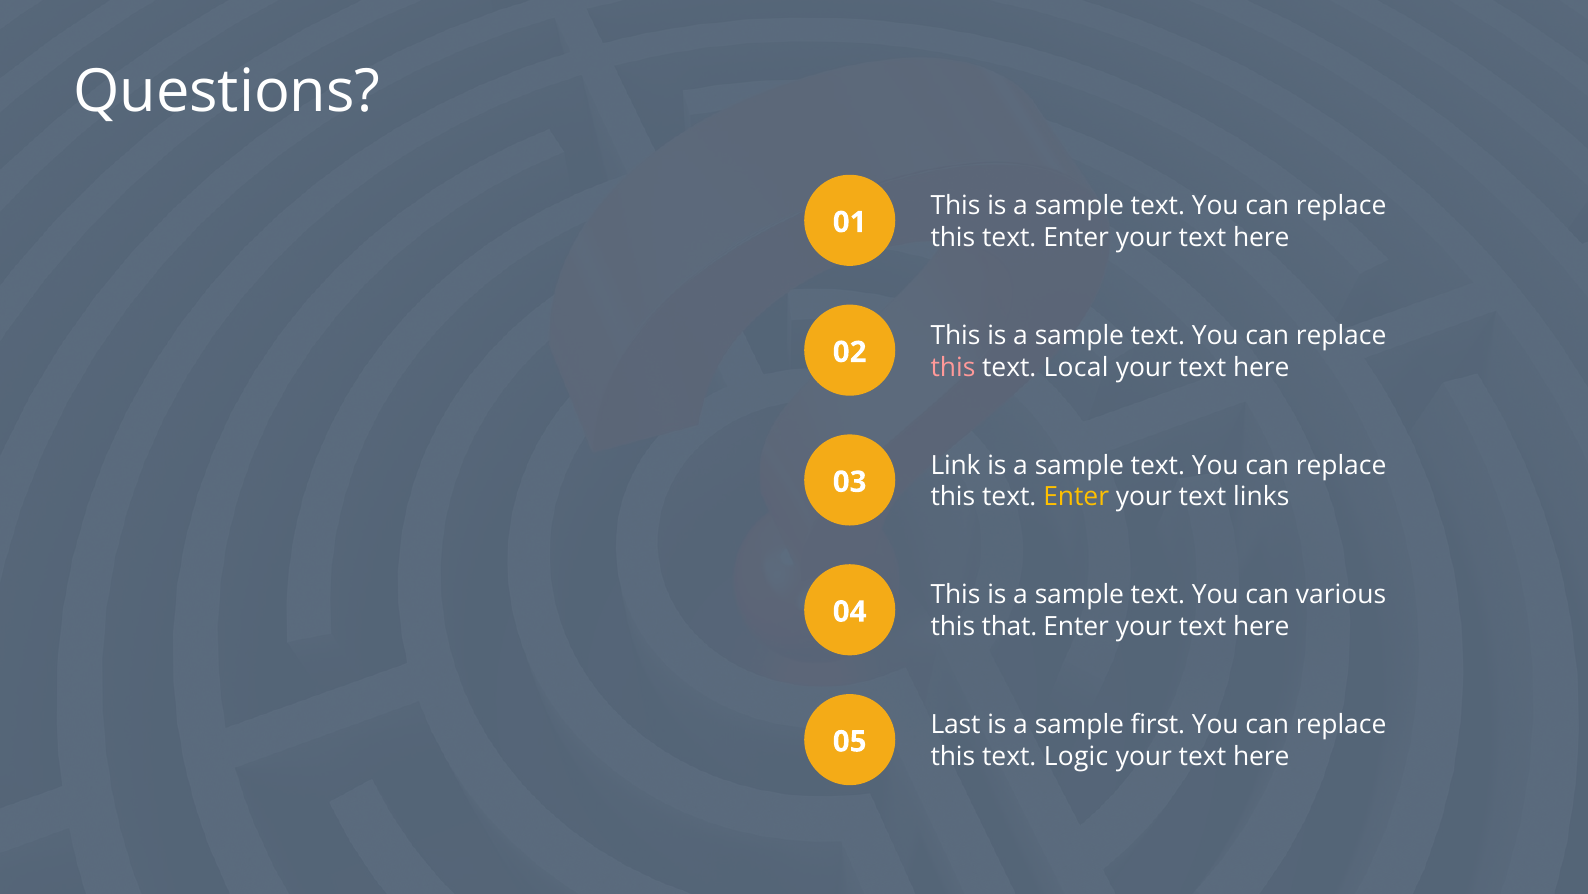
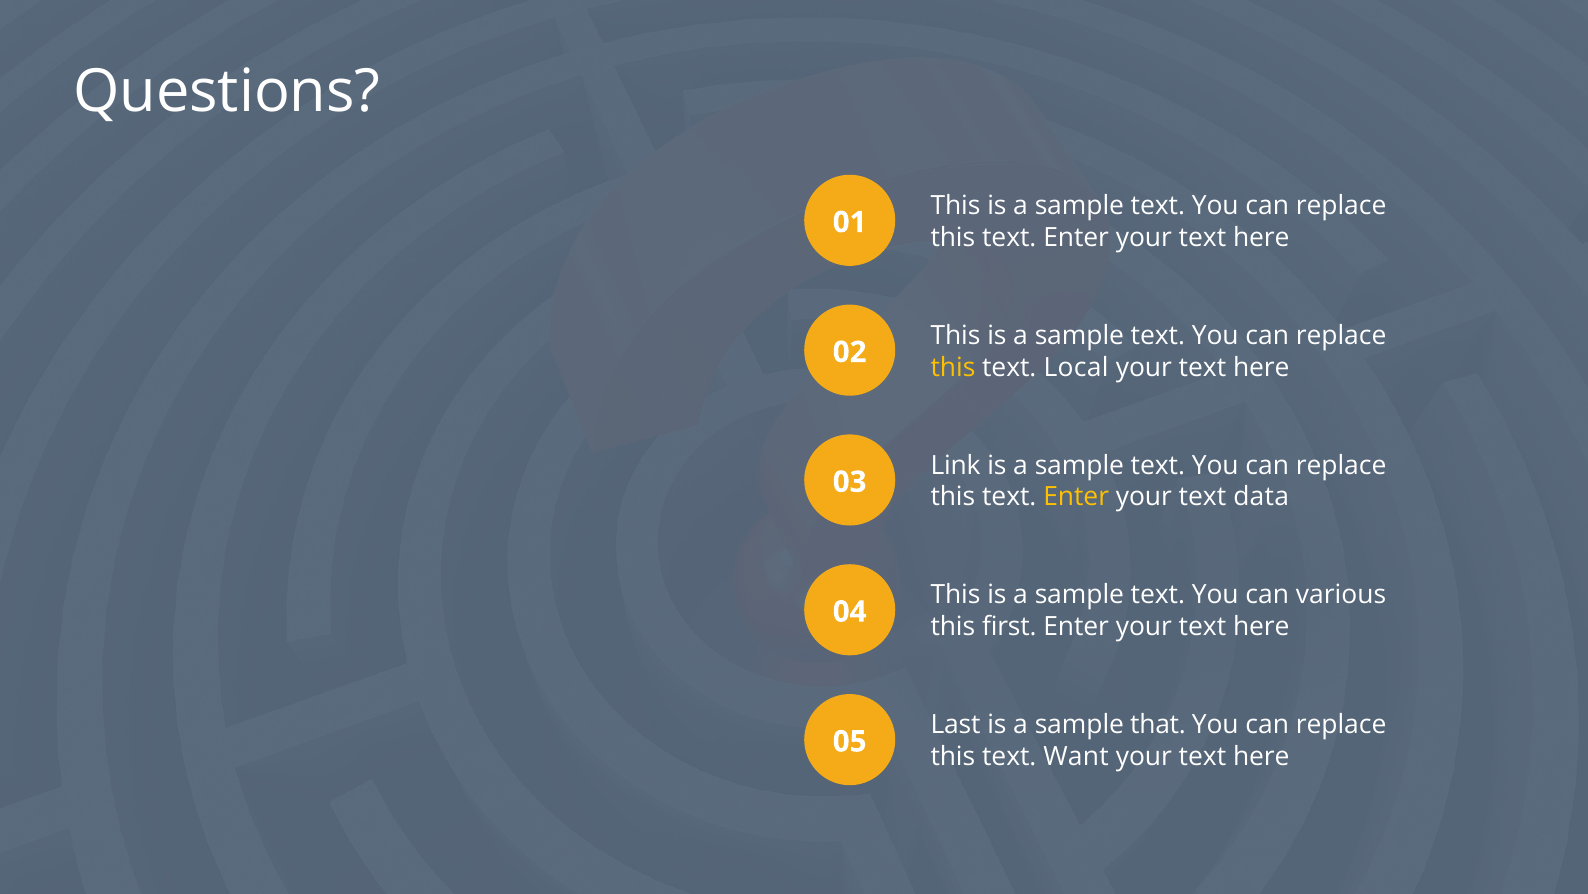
this colour: pink -> yellow (953, 367)
links: links -> data (1261, 497)
that: that -> first (1009, 627)
first: first -> that (1158, 725)
Logic: Logic -> Want (1076, 756)
